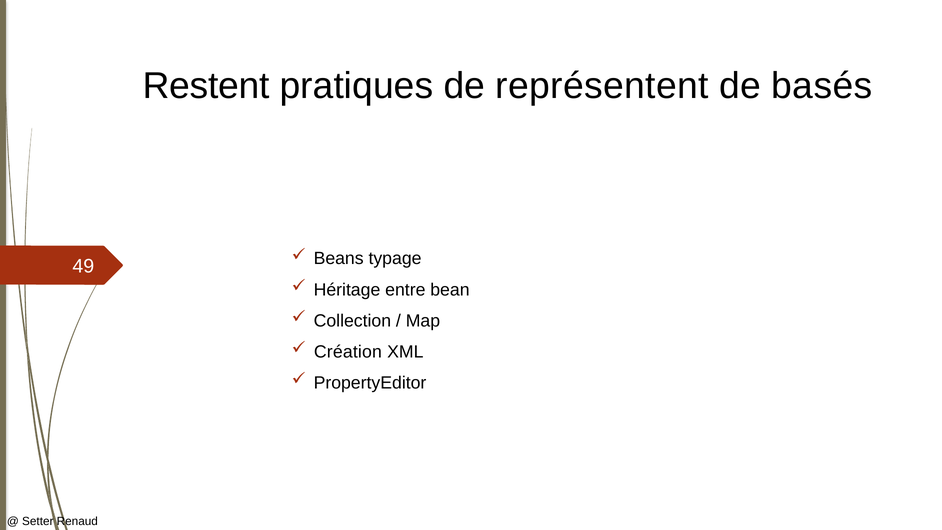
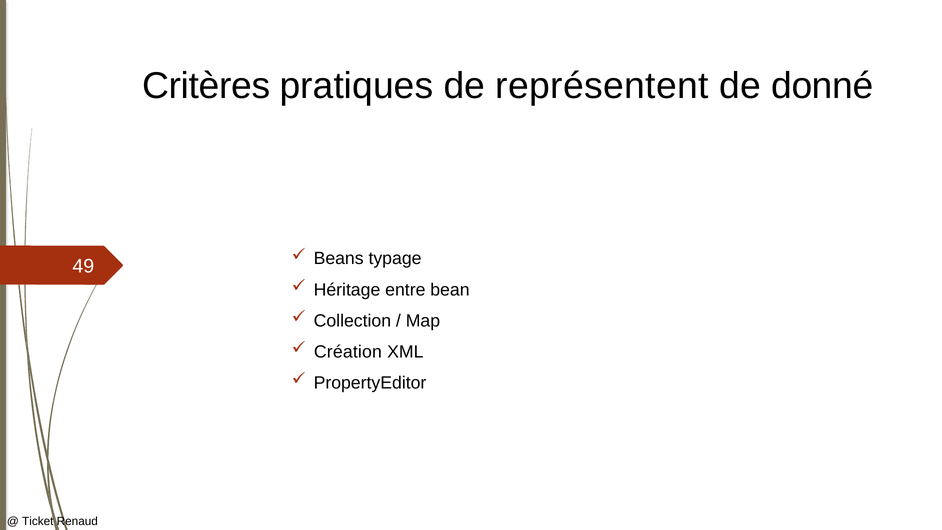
Restent: Restent -> Critères (206, 86)
basés: basés -> donné (822, 86)
Setter: Setter -> Ticket (38, 521)
